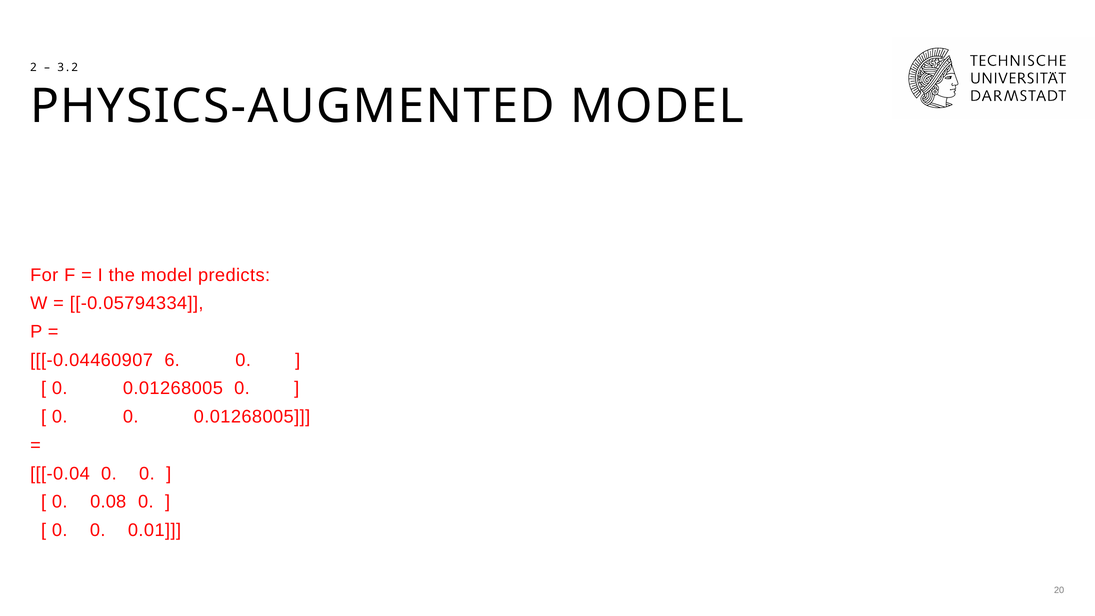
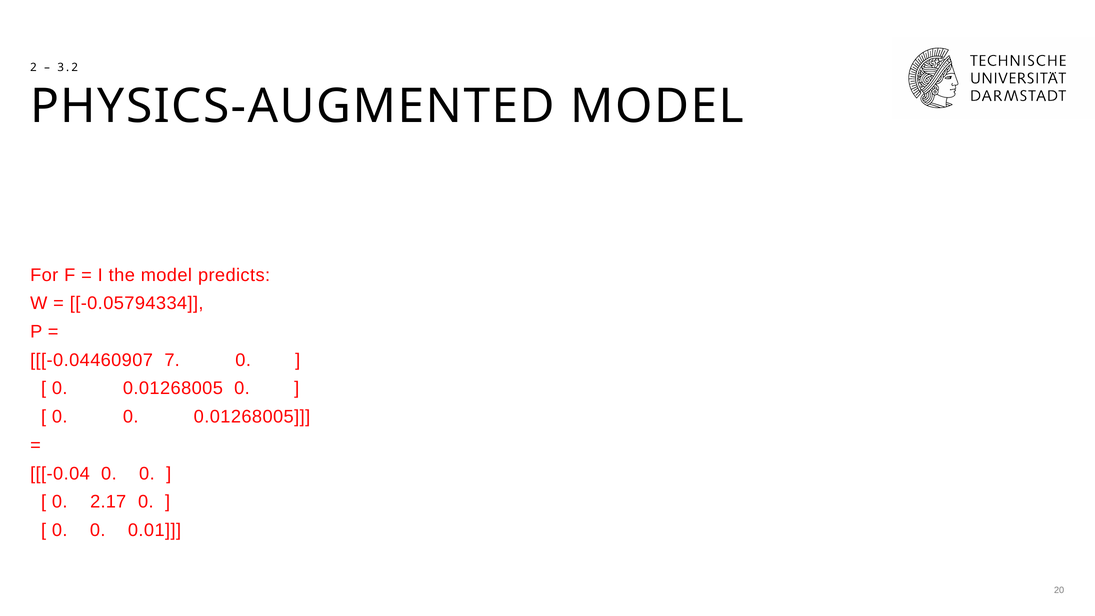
6: 6 -> 7 (172, 360)
0.08: 0.08 -> 2.17 (108, 502)
